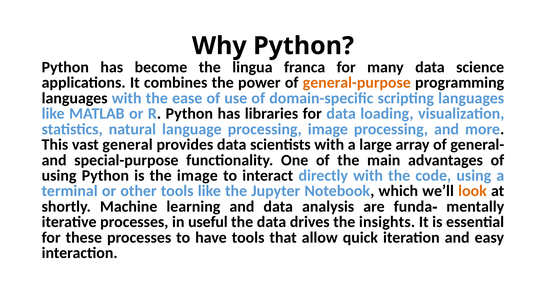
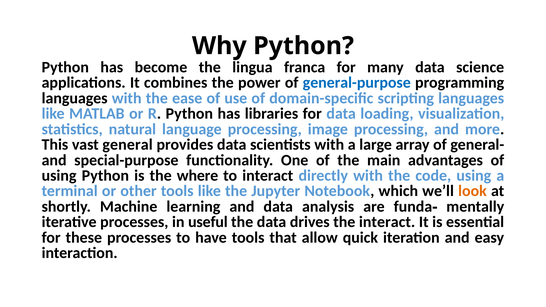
general-purpose colour: orange -> blue (357, 83)
the image: image -> where (198, 176)
the insights: insights -> interact (387, 222)
